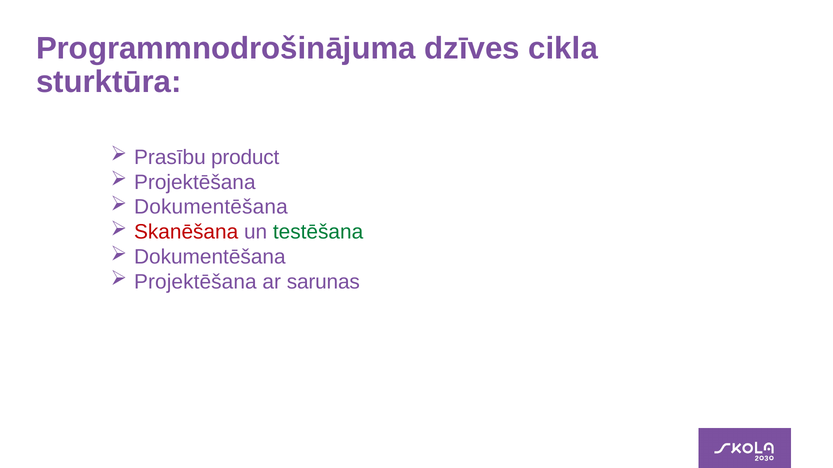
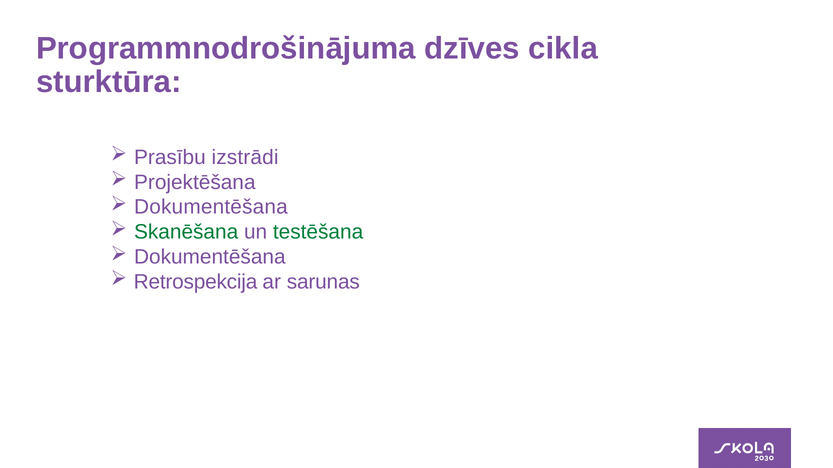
product: product -> izstrādi (245, 157)
Skanēšana colour: red -> green (186, 232)
Projektēšana: Projektēšana -> Retrospekcija (196, 282)
